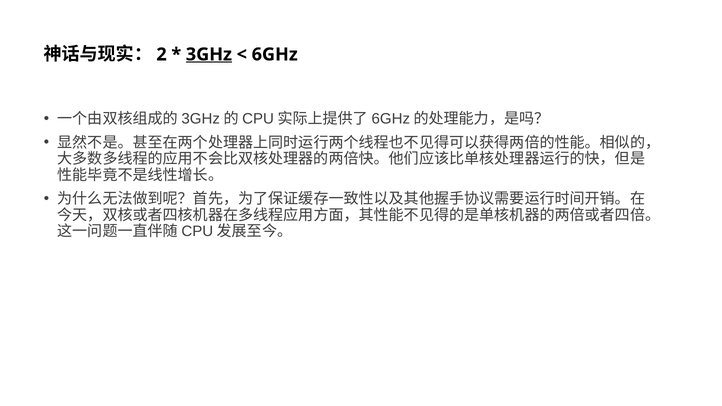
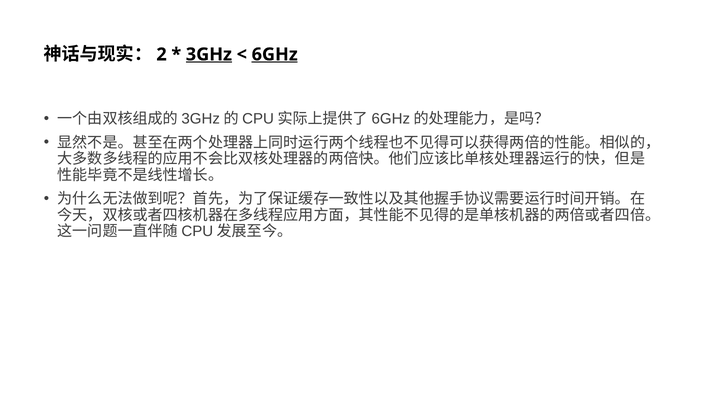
6GHz underline: none -> present (275, 54)
